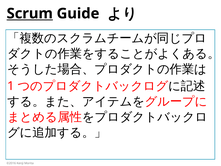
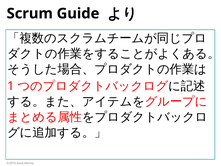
Scrum underline: present -> none (30, 14)
